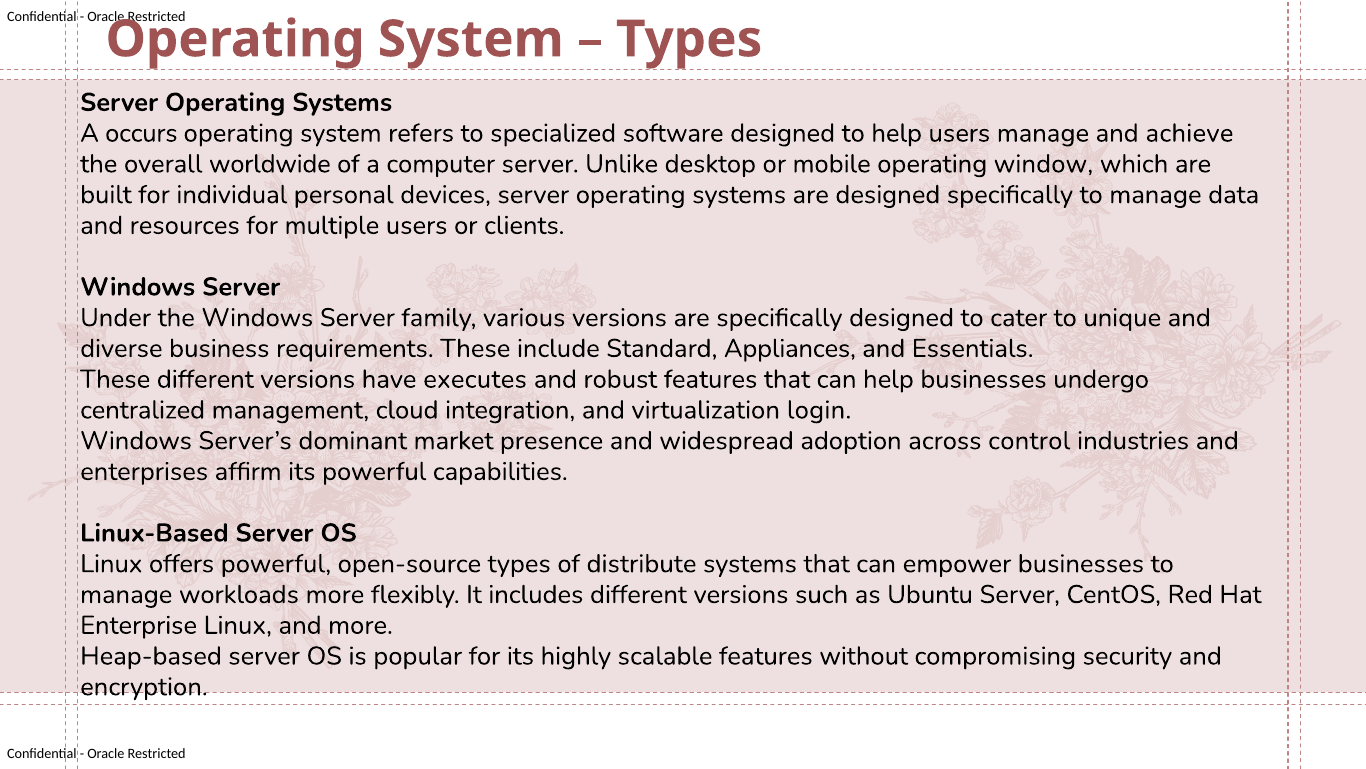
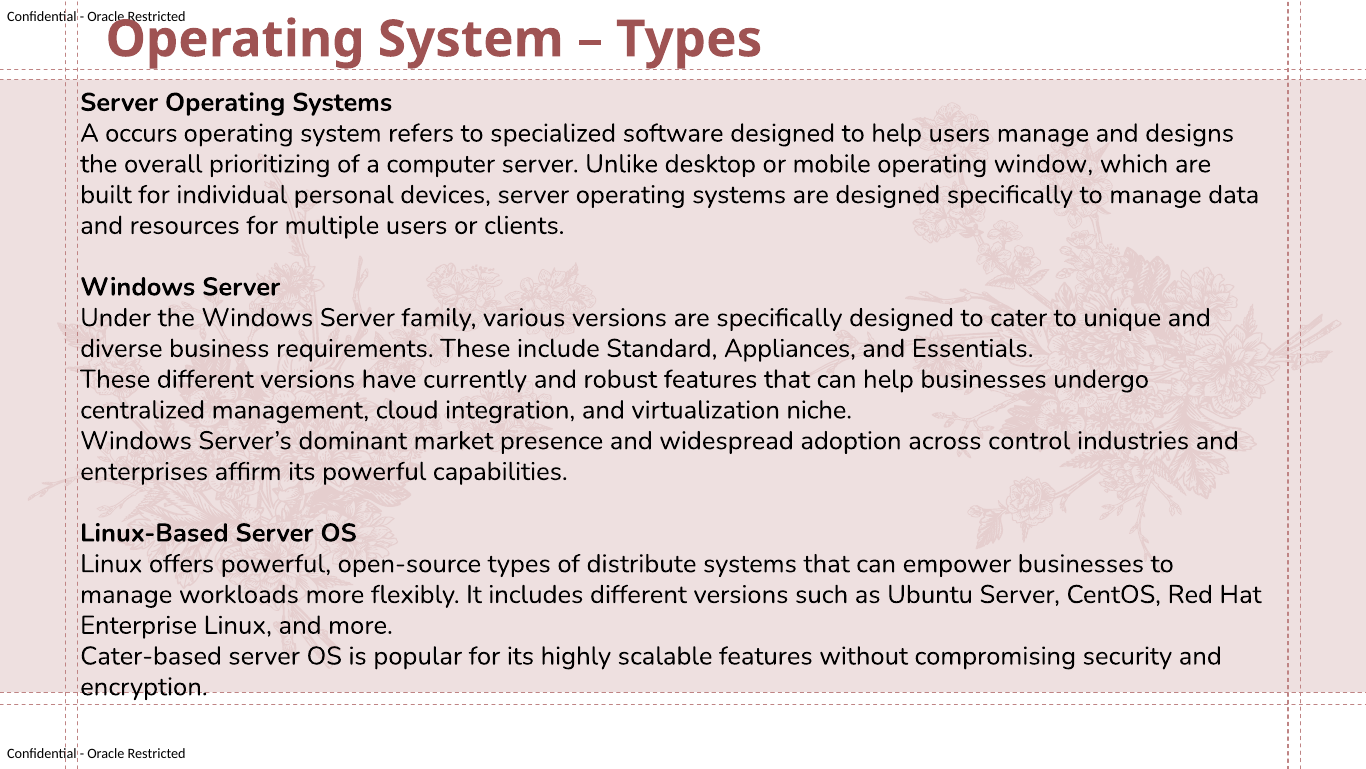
achieve: achieve -> designs (1190, 133)
worldwide: worldwide -> prioritizing (270, 164)
executes: executes -> currently (475, 379)
login: login -> niche (819, 410)
Heap-based: Heap-based -> Cater-based (151, 656)
